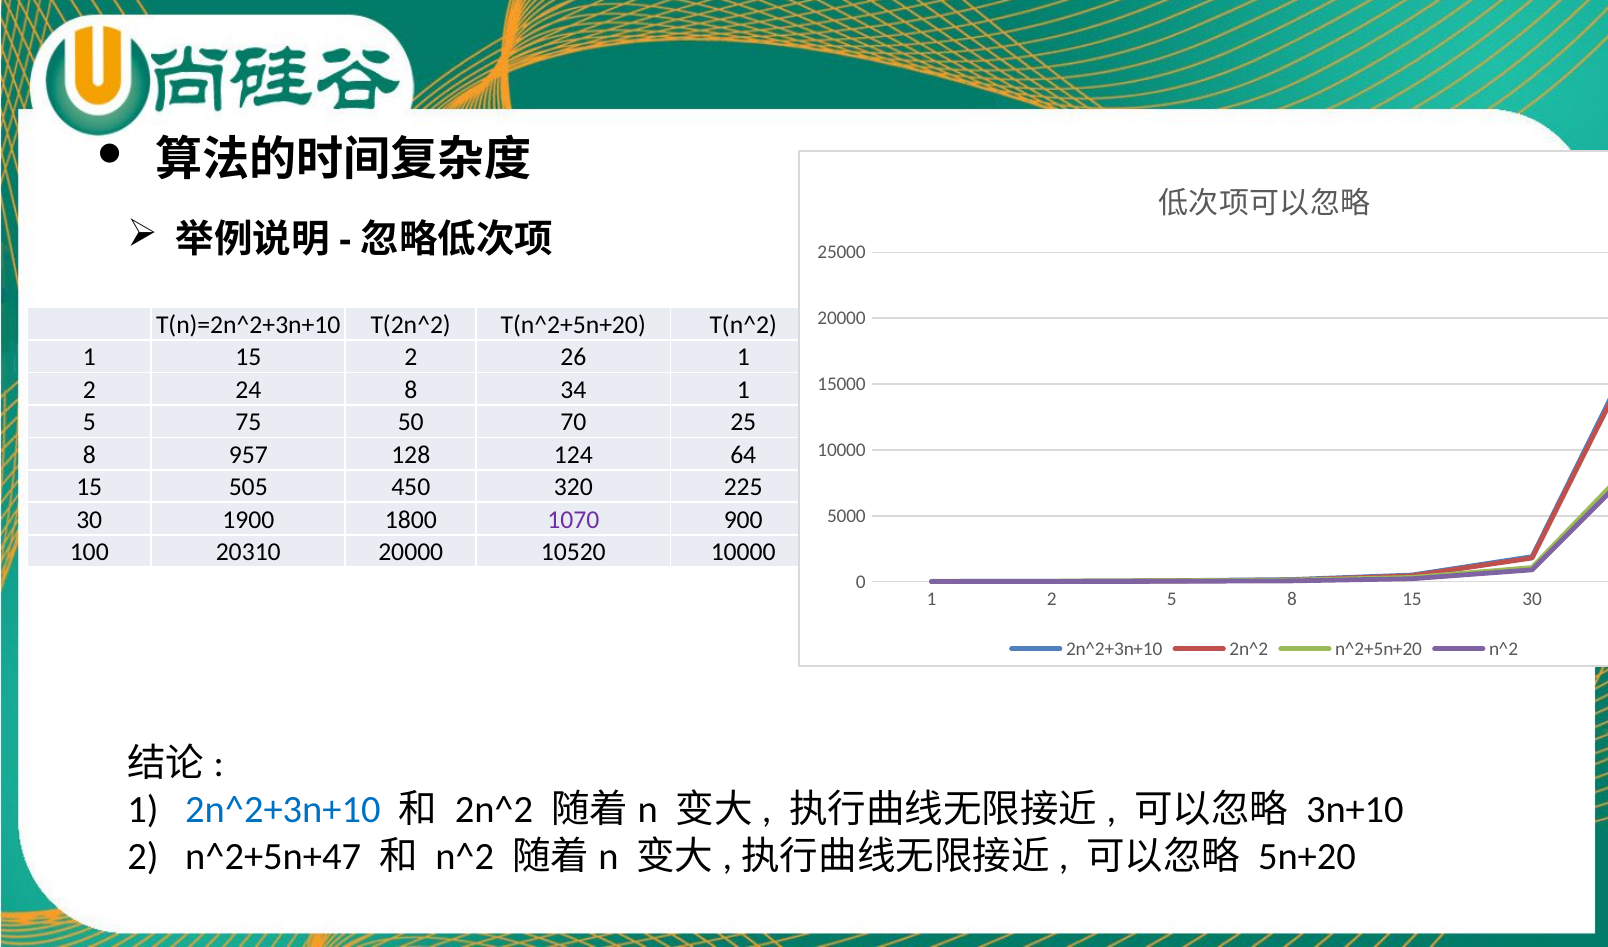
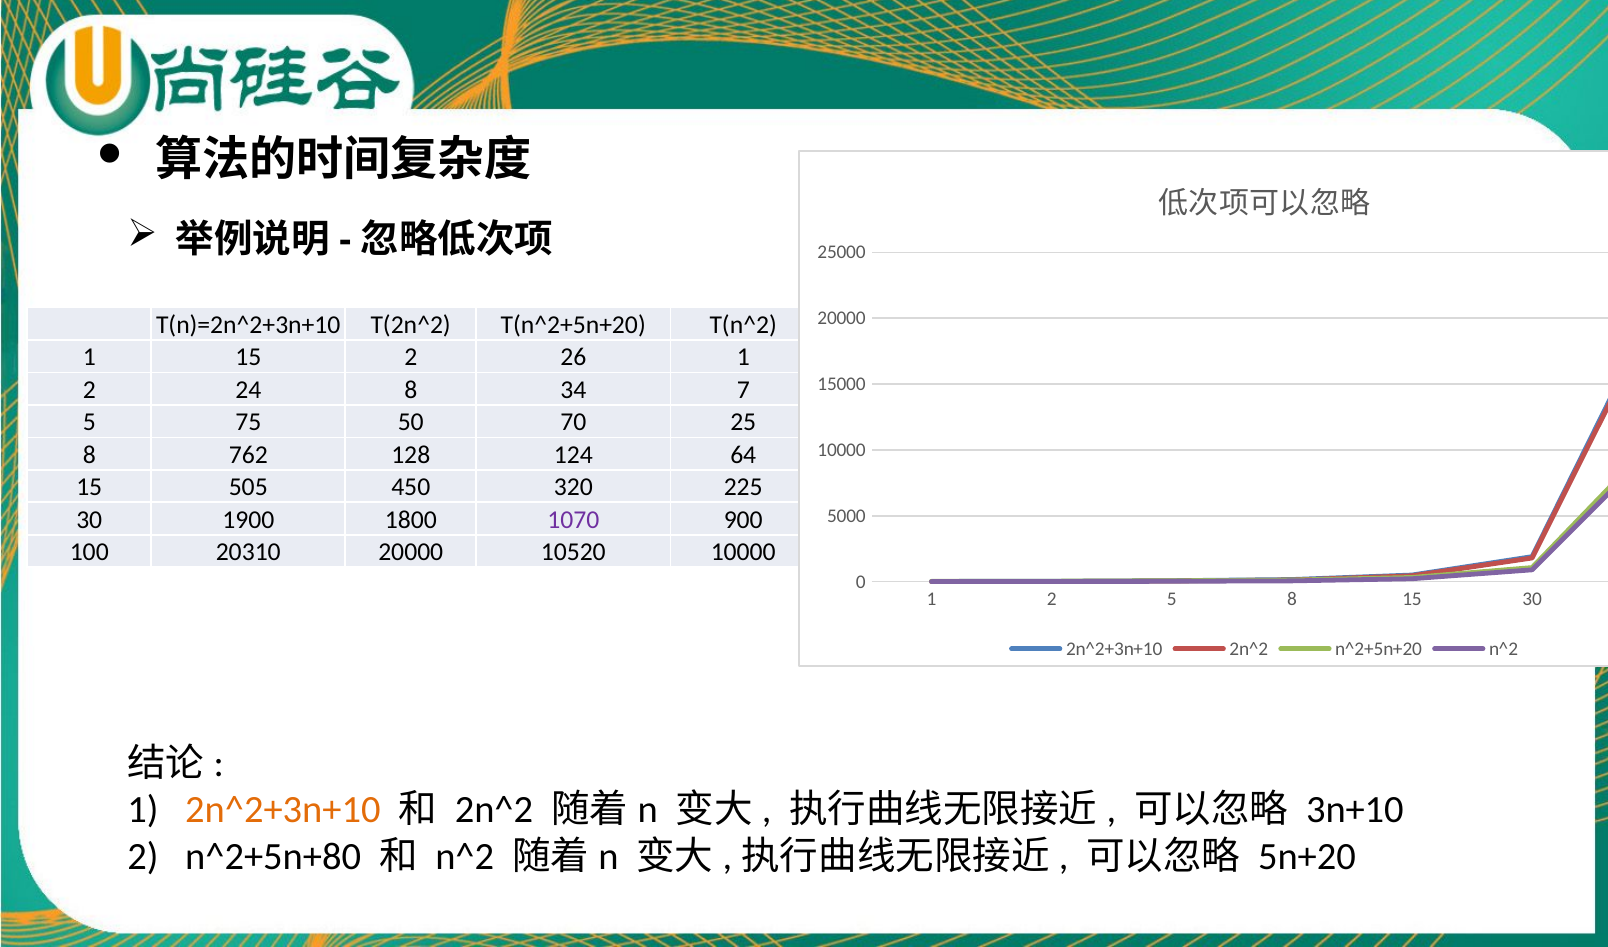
34 1: 1 -> 7 (743, 390)
957: 957 -> 762 (248, 455)
2n^2+3n+10 colour: blue -> orange (283, 810)
n^2+5n+47: n^2+5n+47 -> n^2+5n+80 (273, 856)
